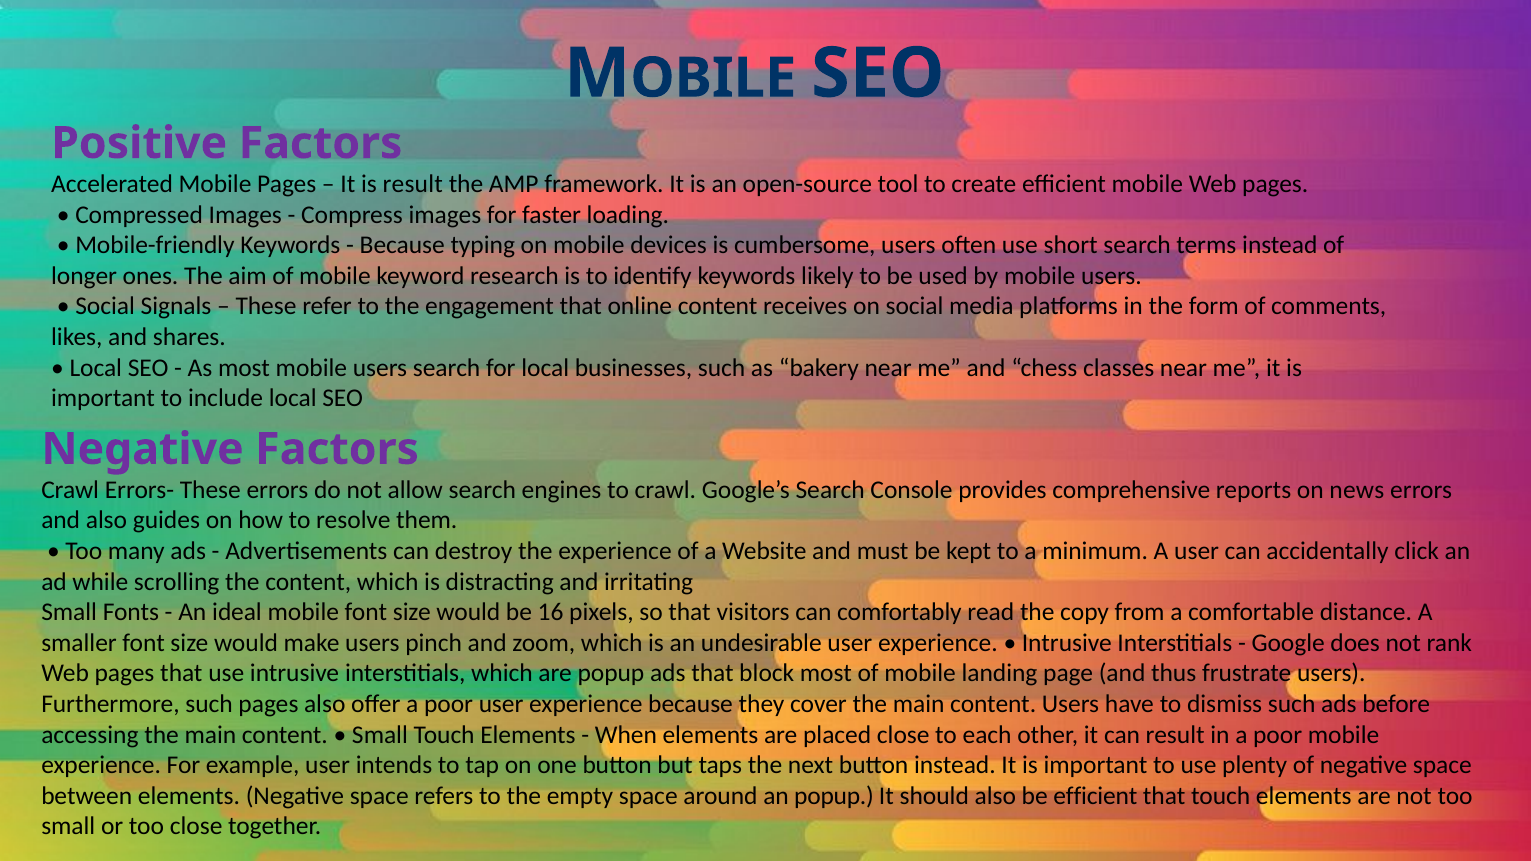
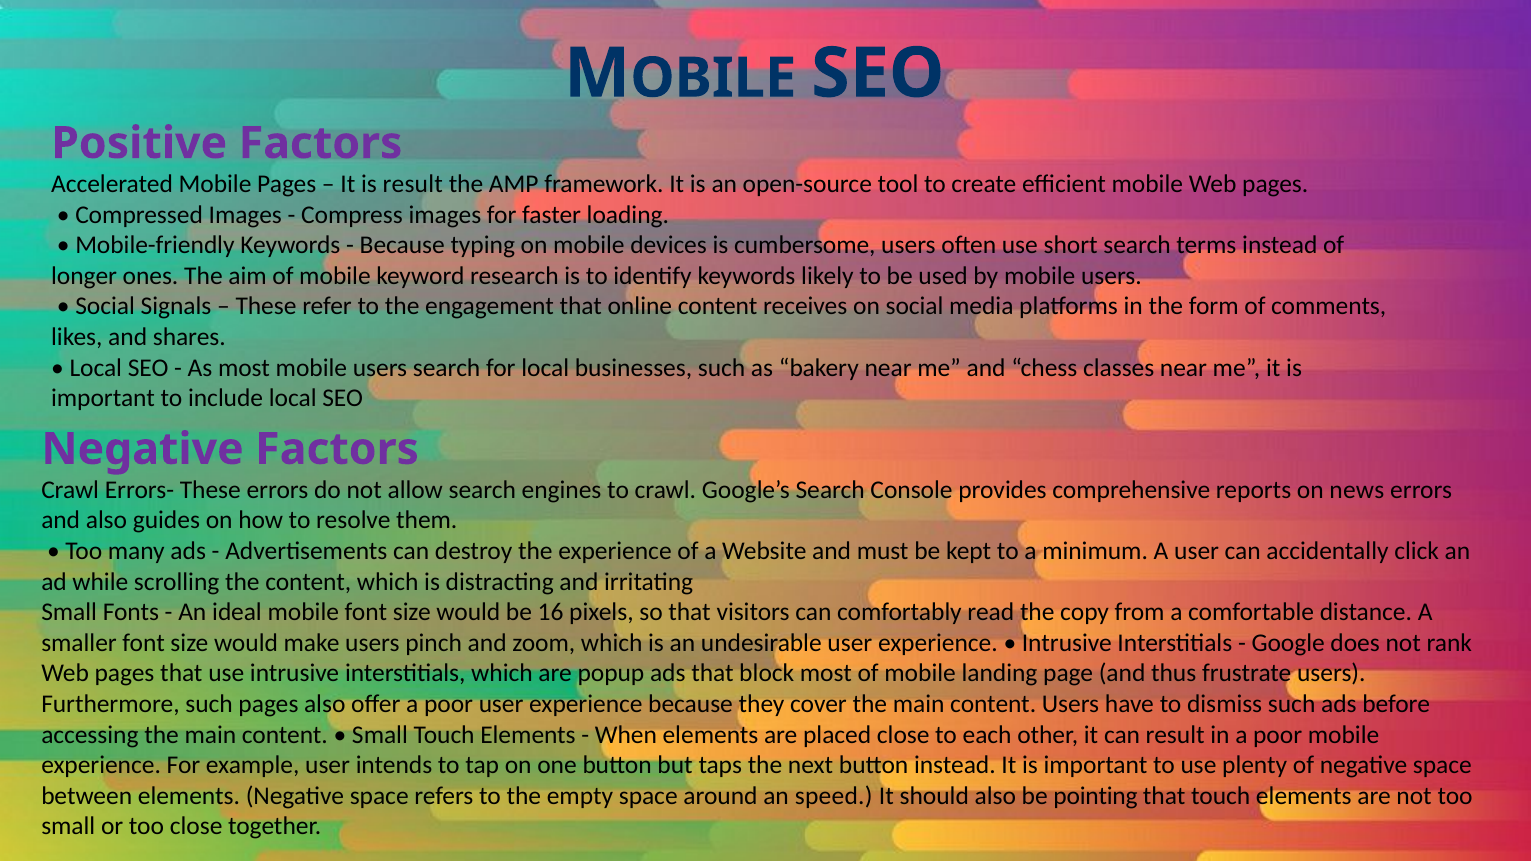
an popup: popup -> speed (834, 796)
be efficient: efficient -> pointing (1095, 796)
